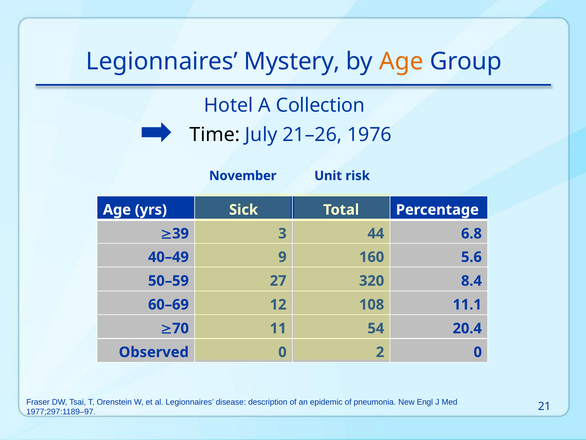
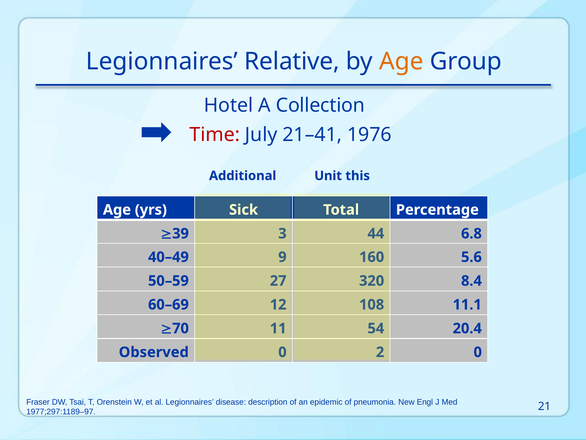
Mystery: Mystery -> Relative (292, 61)
Time colour: black -> red (215, 134)
21–26: 21–26 -> 21–41 (312, 134)
November: November -> Additional (243, 176)
risk: risk -> this (358, 176)
